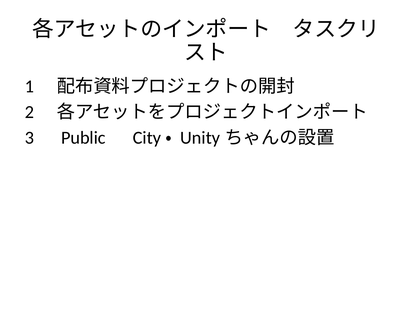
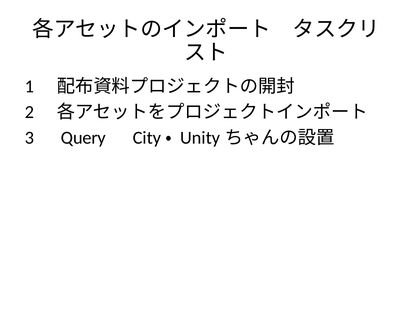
Public: Public -> Query (83, 138)
